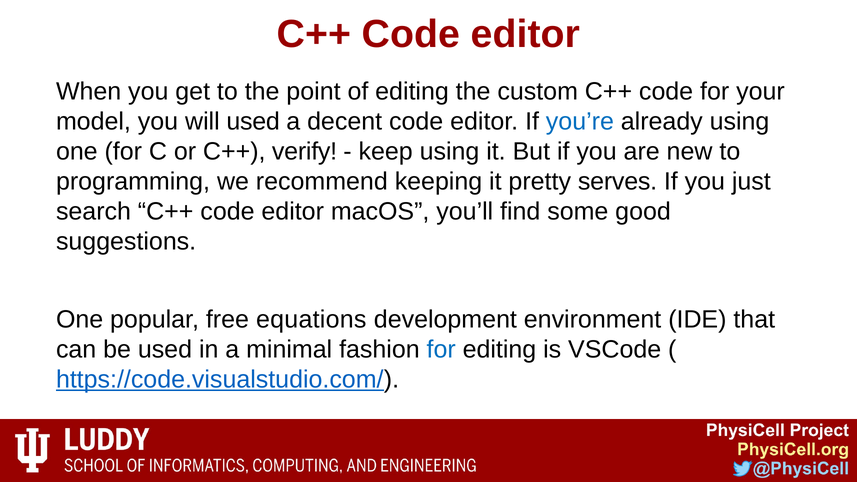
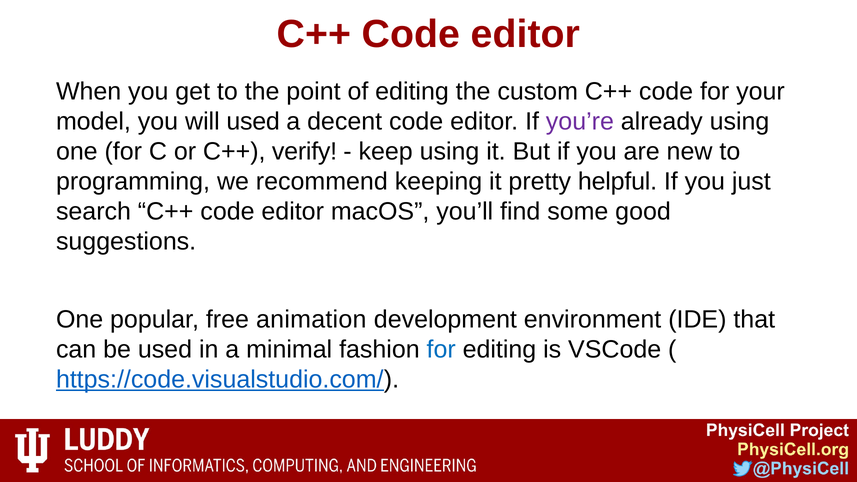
you’re colour: blue -> purple (580, 121)
serves: serves -> helpful (618, 181)
equations: equations -> animation (311, 319)
